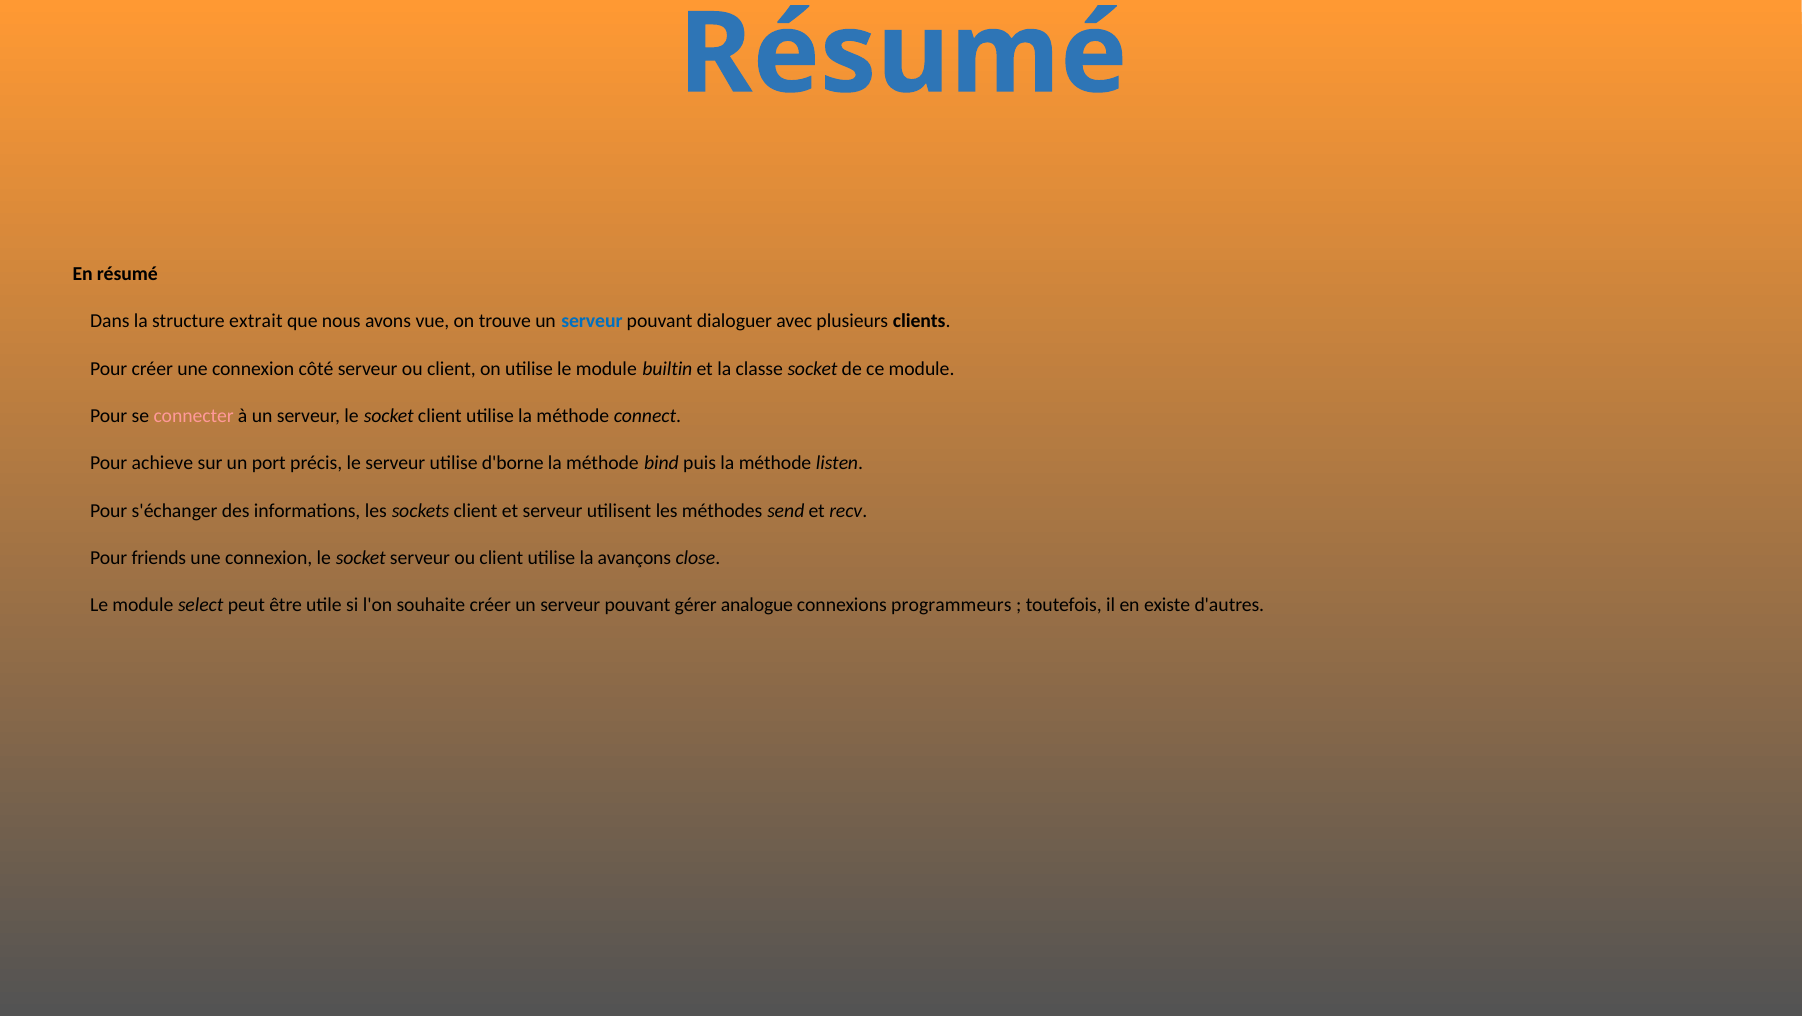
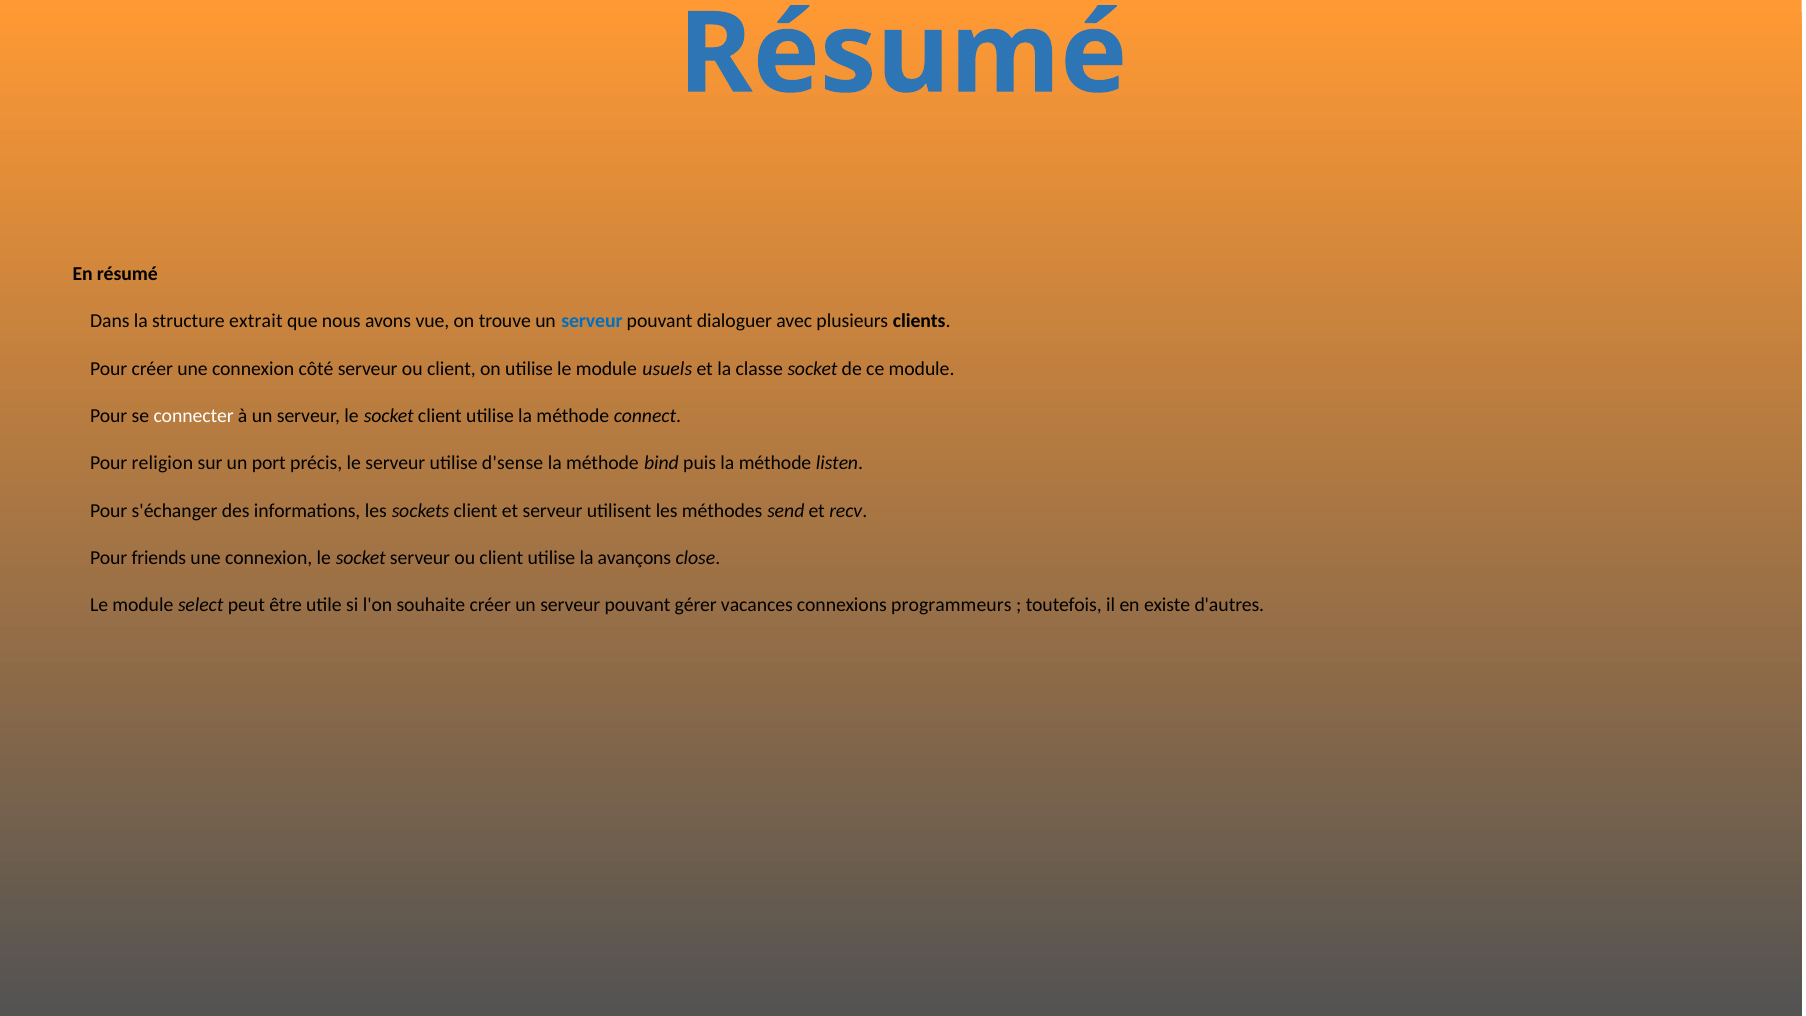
builtin: builtin -> usuels (667, 369)
connecter colour: pink -> white (194, 416)
achieve: achieve -> religion (162, 463)
d'borne: d'borne -> d'sense (513, 463)
analogue: analogue -> vacances (757, 605)
